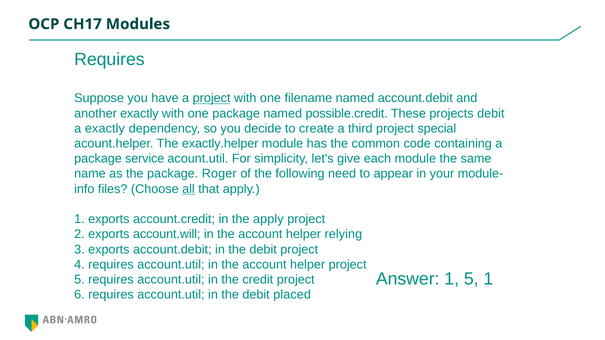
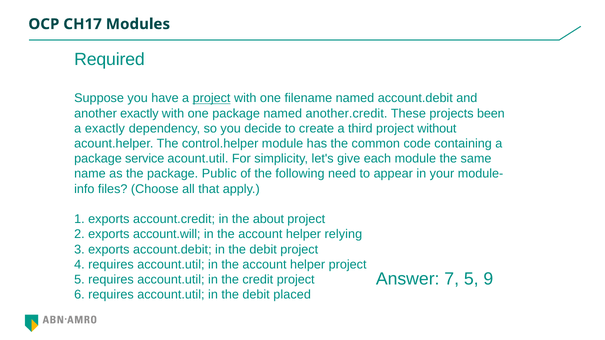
Requires: Requires -> Required (109, 59)
possible.credit: possible.credit -> another.credit (347, 113)
projects debit: debit -> been (491, 113)
special: special -> without (437, 129)
exactly.helper: exactly.helper -> control.helper (220, 144)
Roger: Roger -> Public (219, 174)
all underline: present -> none (188, 189)
the apply: apply -> about (268, 219)
Answer 1: 1 -> 7 (452, 279)
5 1: 1 -> 9 (488, 279)
